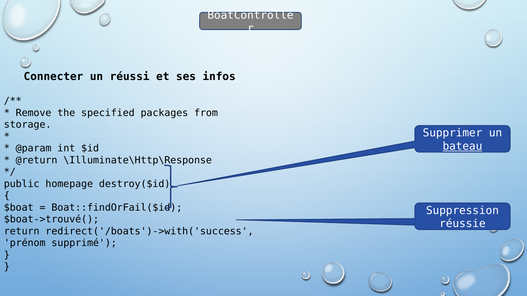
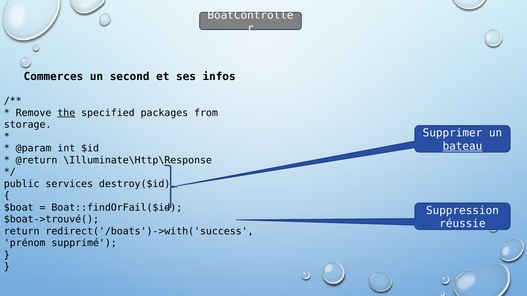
Connecter: Connecter -> Commerces (53, 77)
réussi: réussi -> second (130, 77)
the underline: none -> present (66, 113)
homepage: homepage -> services (69, 184)
